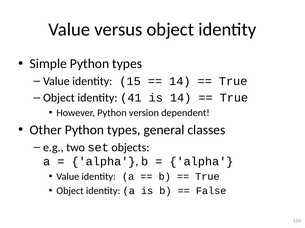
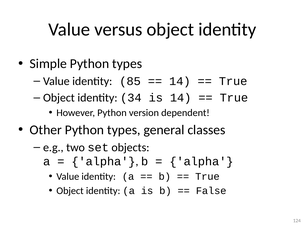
15: 15 -> 85 (130, 81)
41: 41 -> 34 (131, 98)
